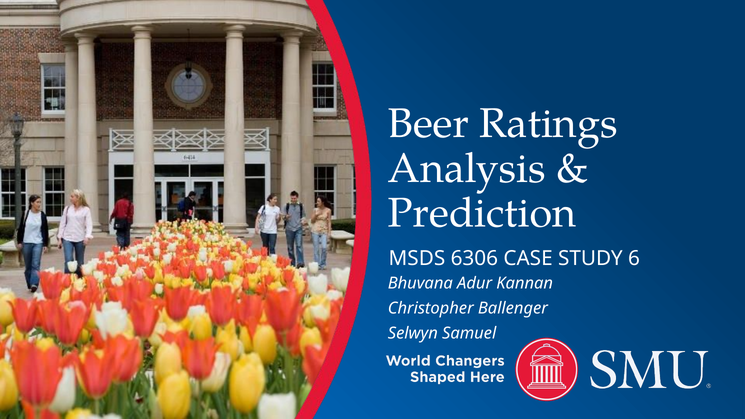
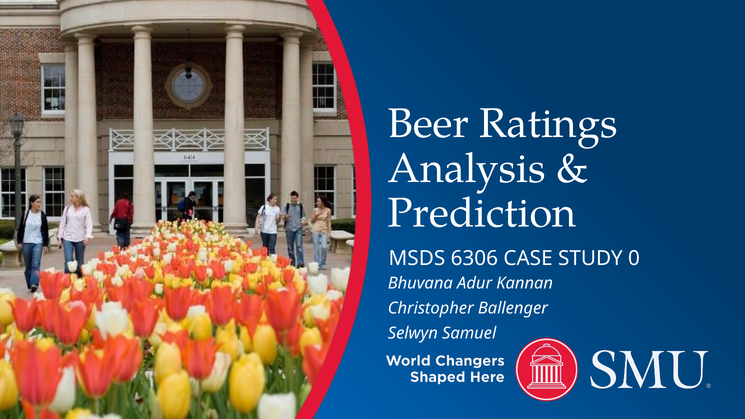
6: 6 -> 0 (634, 259)
